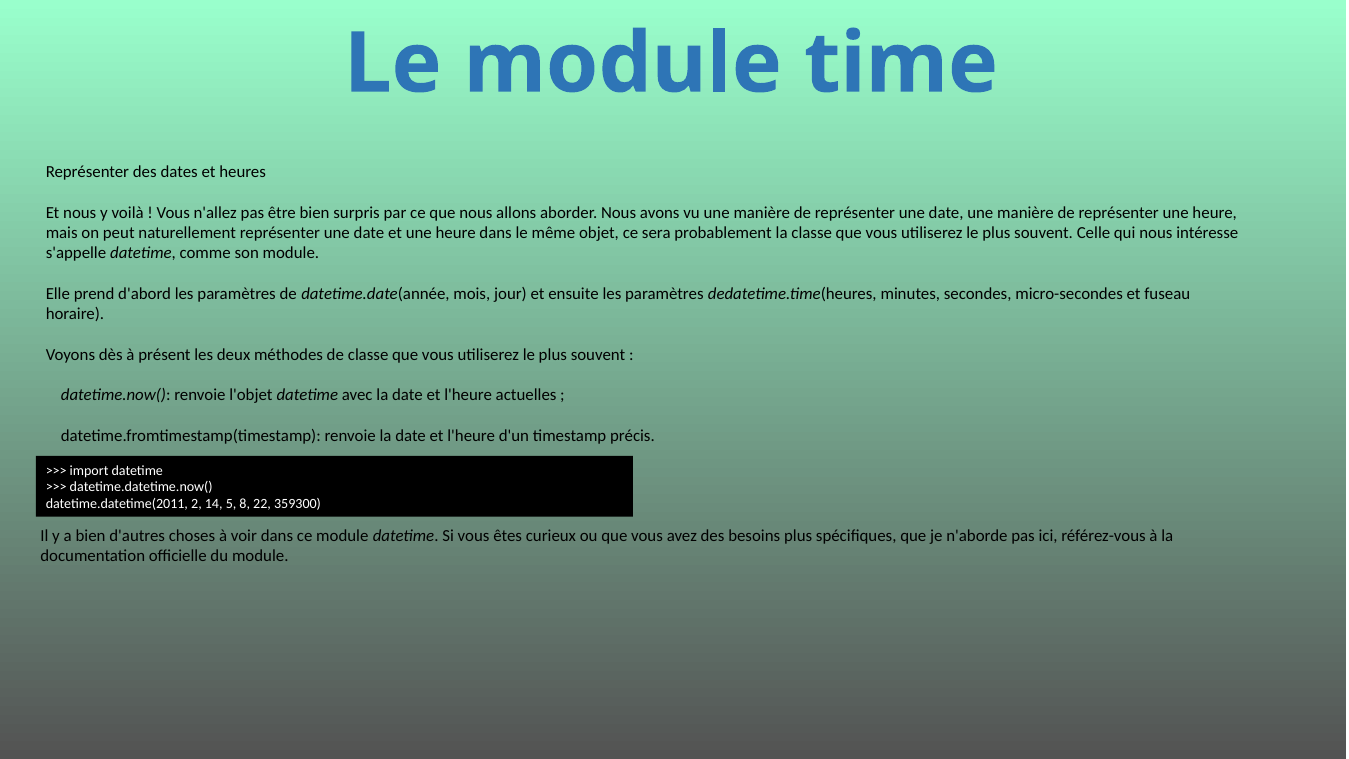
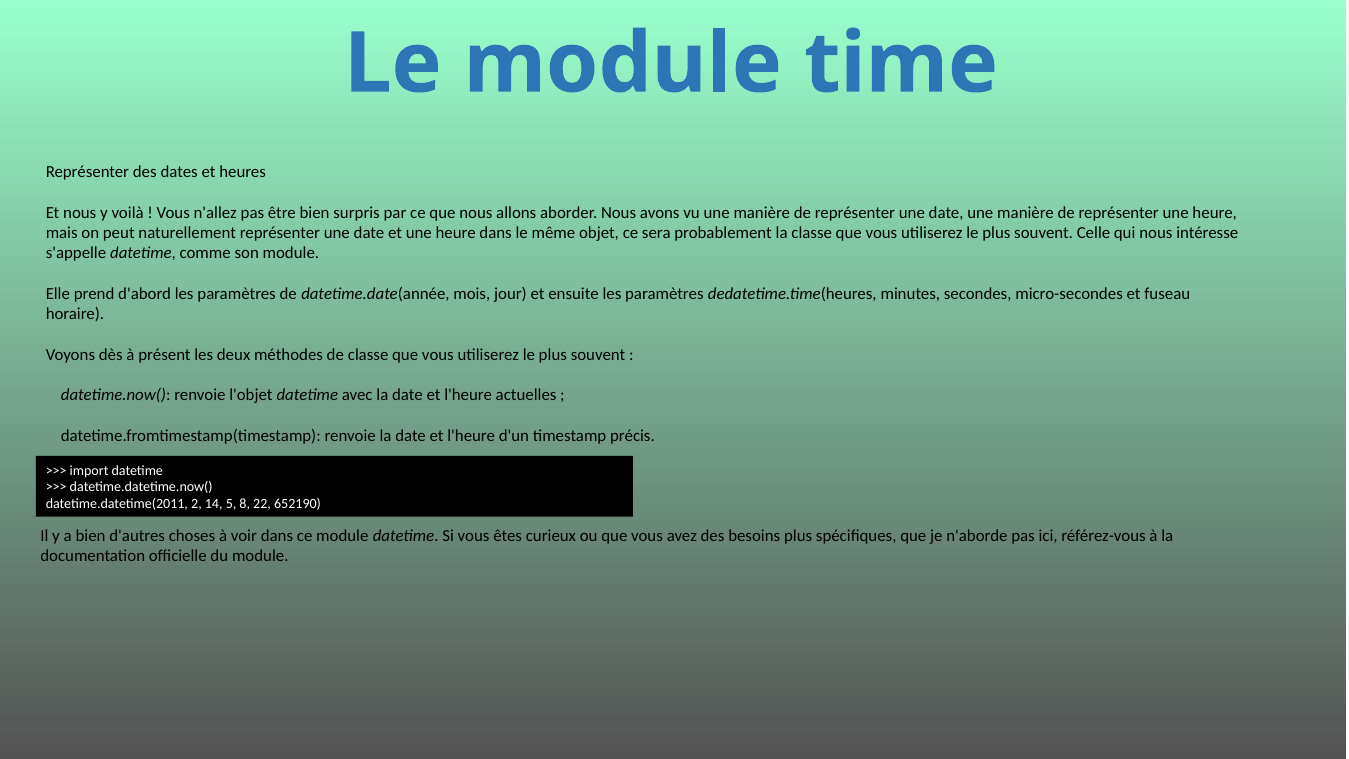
359300: 359300 -> 652190 (298, 504)
